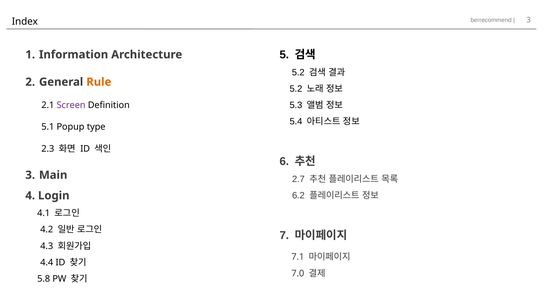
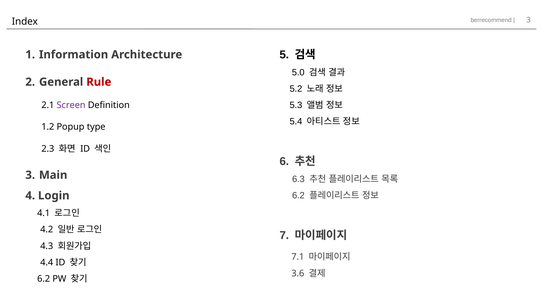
5.2: 5.2 -> 5.0 (298, 72)
Rule colour: orange -> red (99, 82)
5.1: 5.1 -> 1.2 (48, 127)
2.7: 2.7 -> 6.3 (298, 179)
7.0: 7.0 -> 3.6 (298, 273)
5.8: 5.8 -> 6.2 (44, 279)
